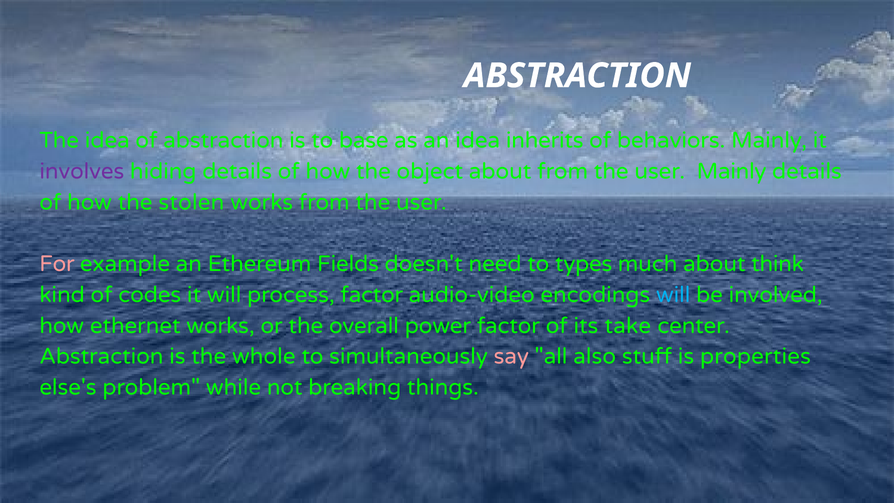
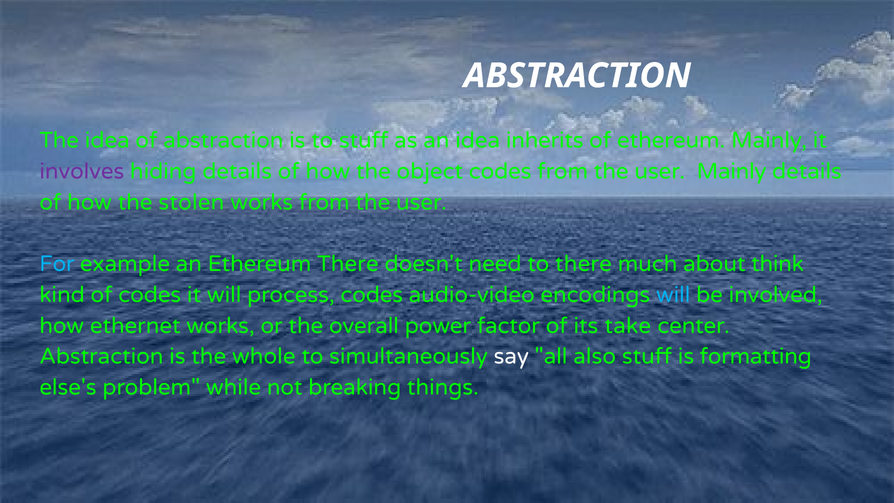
to base: base -> stuff (364, 141)
of behaviors: behaviors -> ethereum (671, 141)
object about: about -> codes (500, 171)
For colour: pink -> light blue (57, 264)
Ethereum Fields: Fields -> There (348, 264)
to types: types -> there (583, 264)
process factor: factor -> codes (372, 295)
say colour: pink -> white (511, 356)
properties: properties -> formatting (756, 356)
